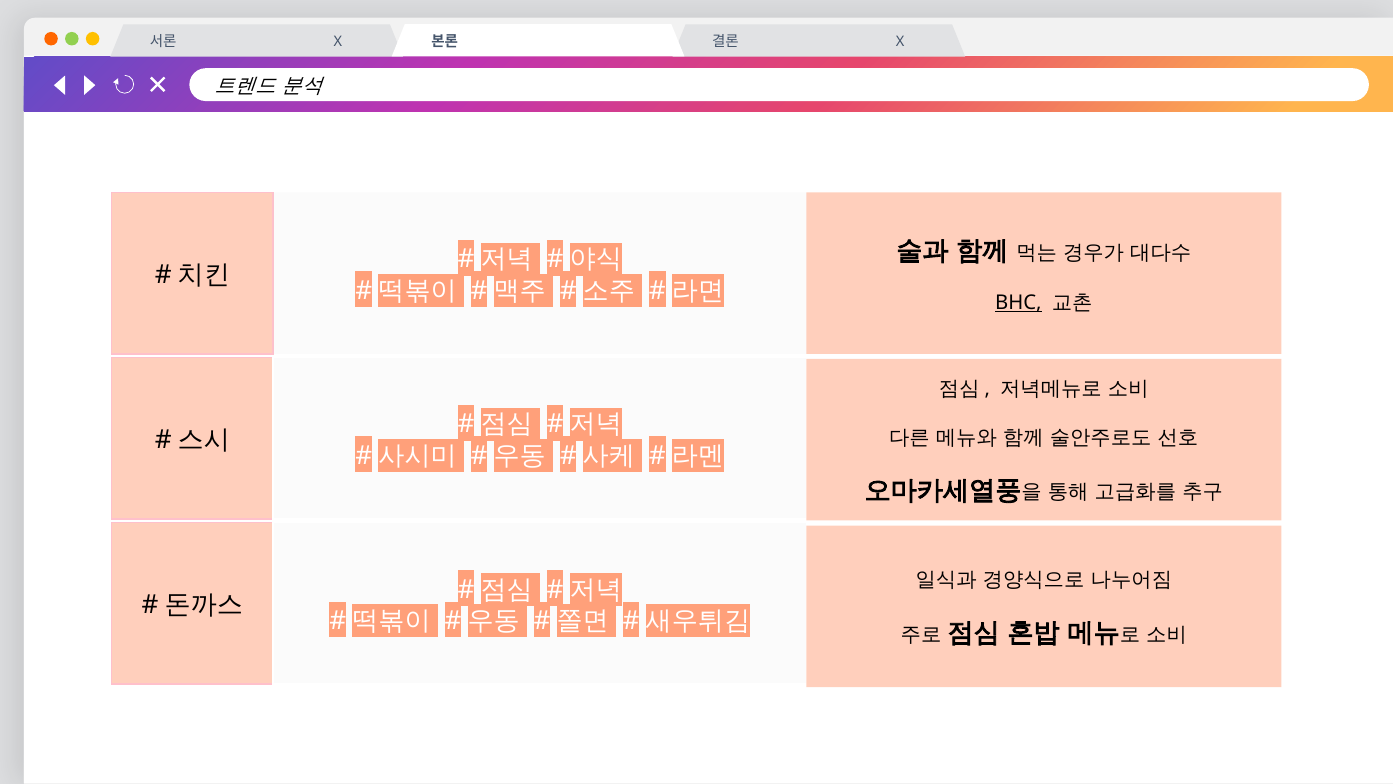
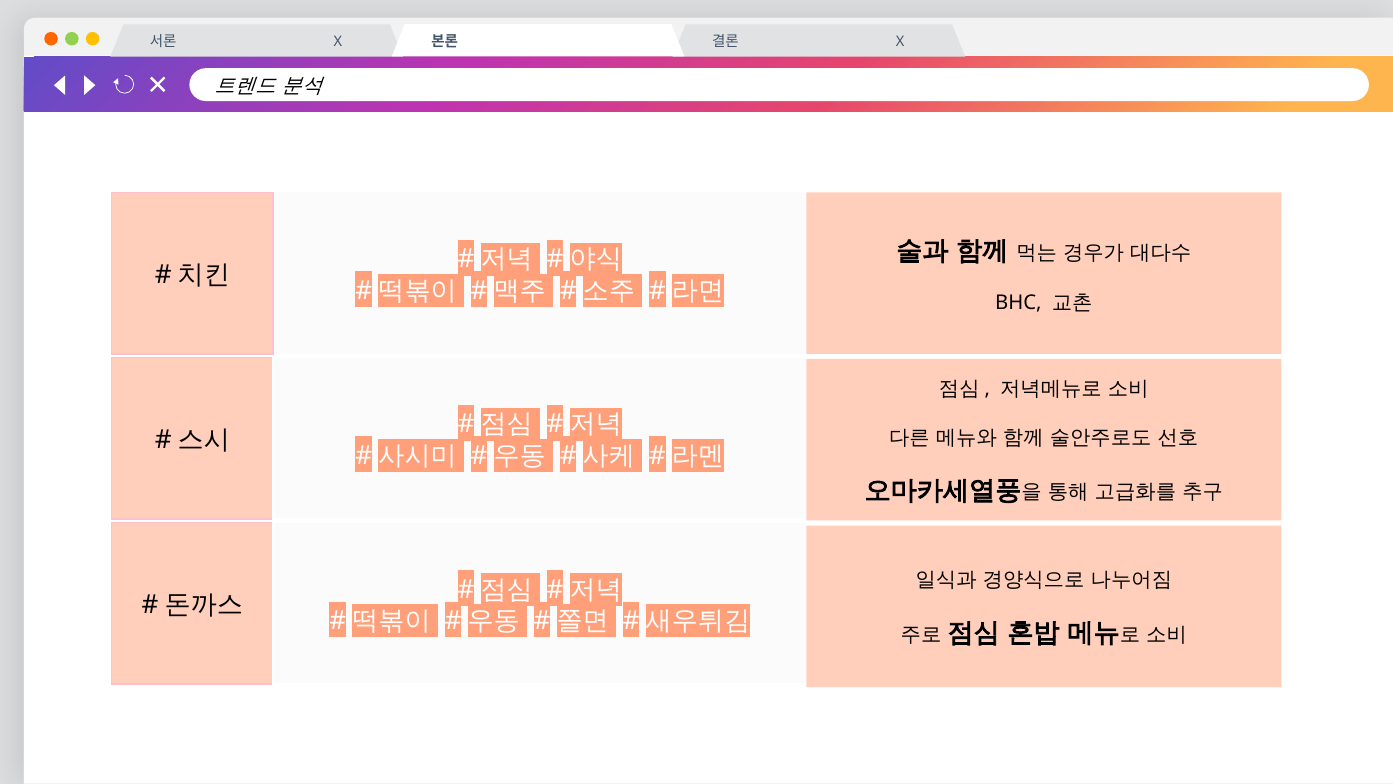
BHC underline: present -> none (1018, 302)
